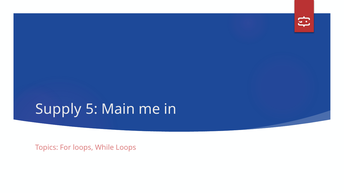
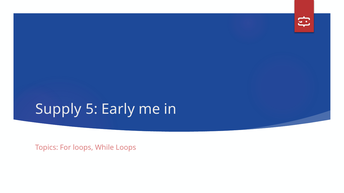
Main: Main -> Early (118, 109)
